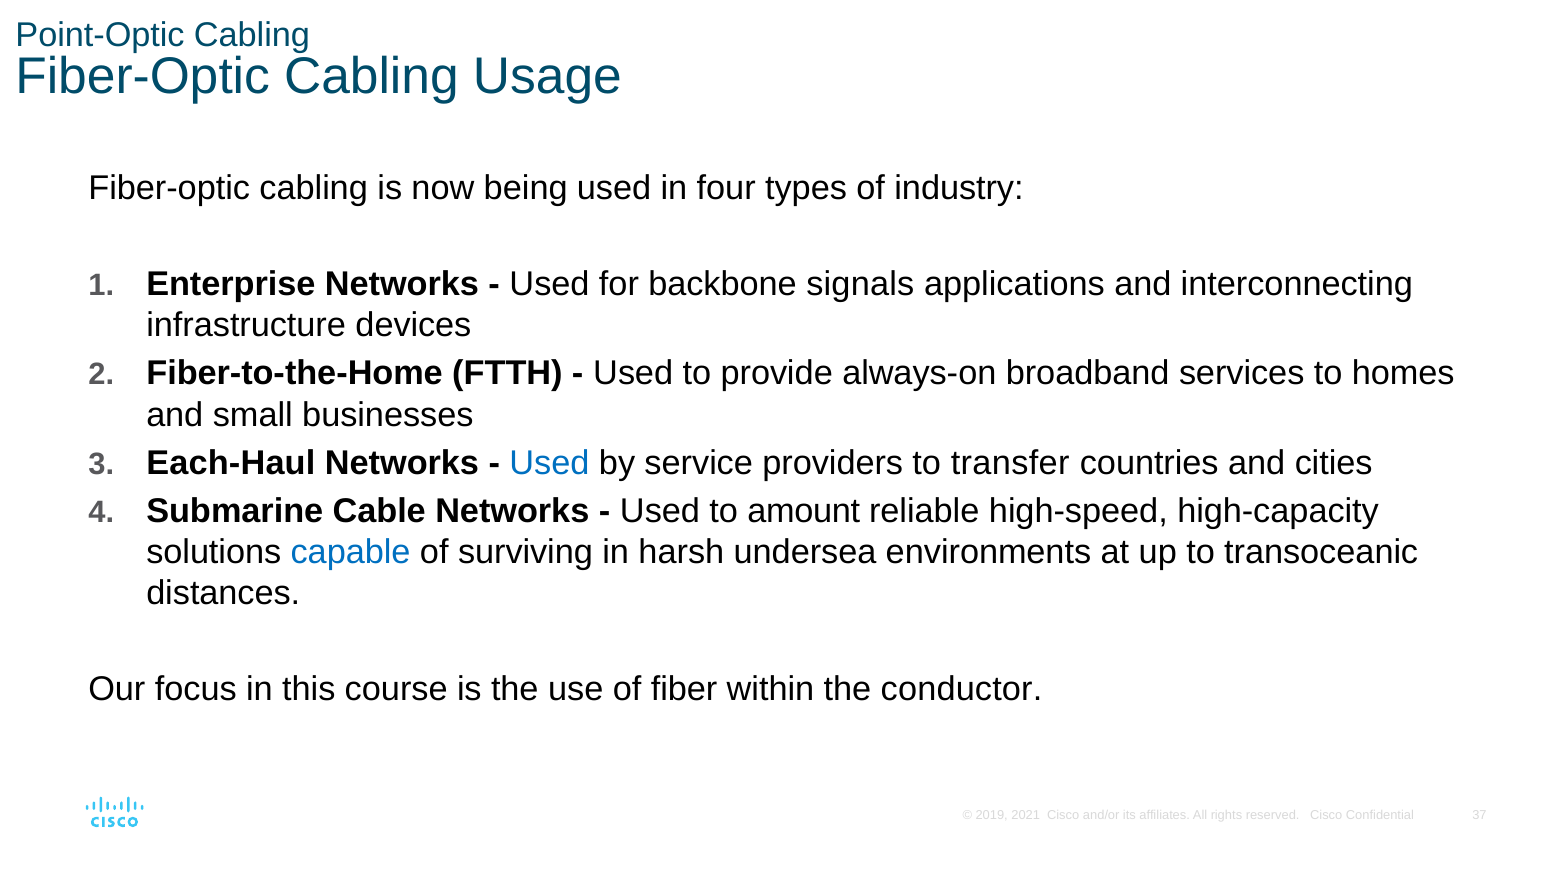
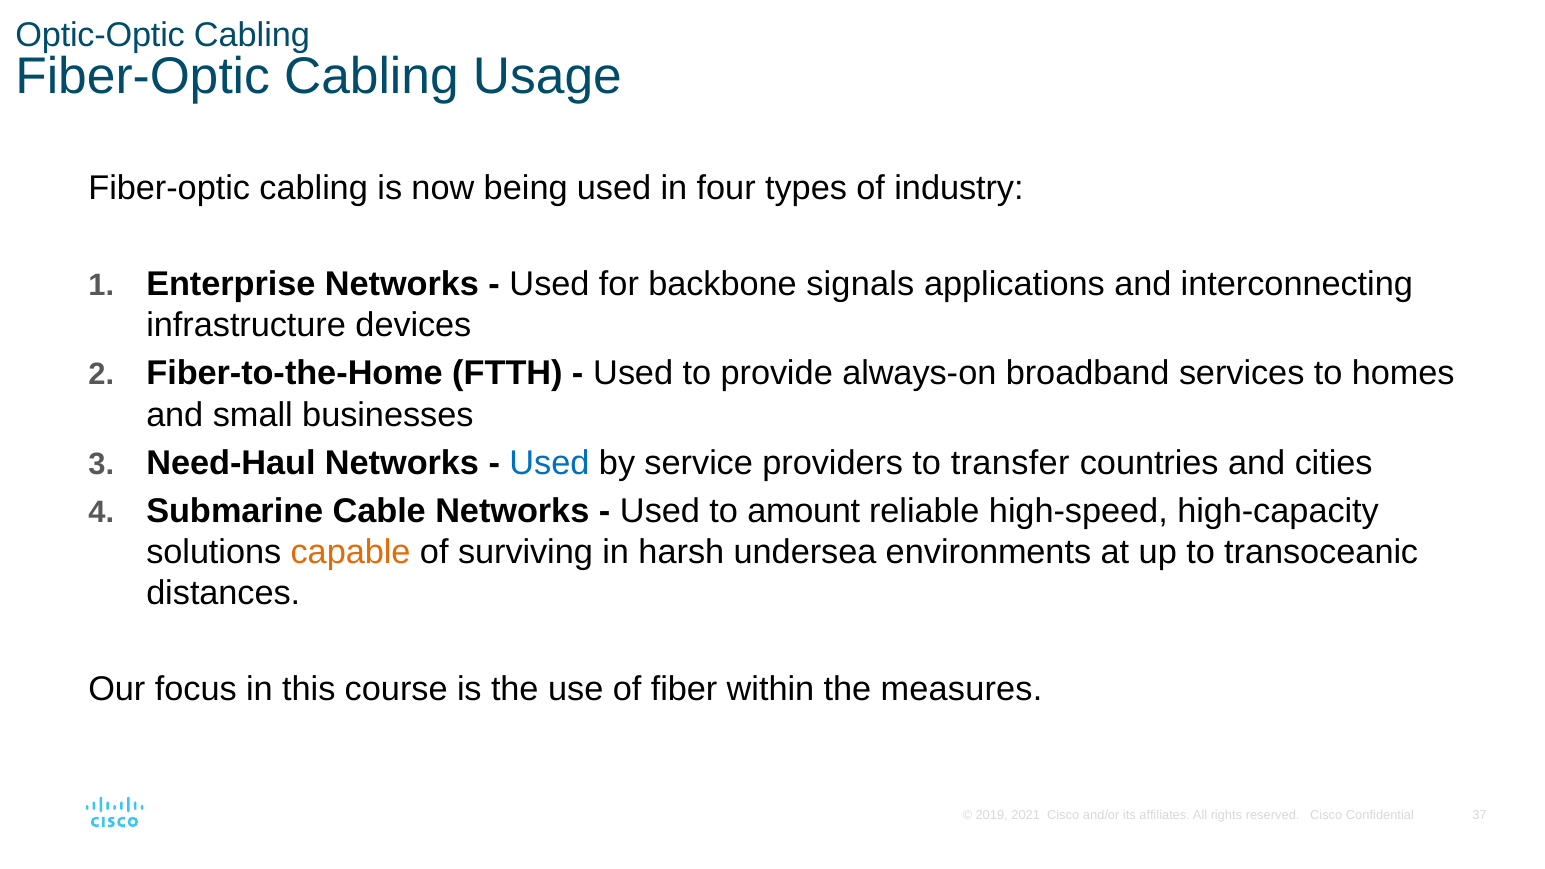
Point-Optic: Point-Optic -> Optic-Optic (100, 36)
Each-Haul: Each-Haul -> Need-Haul (231, 463)
capable colour: blue -> orange (351, 552)
conductor: conductor -> measures (962, 689)
